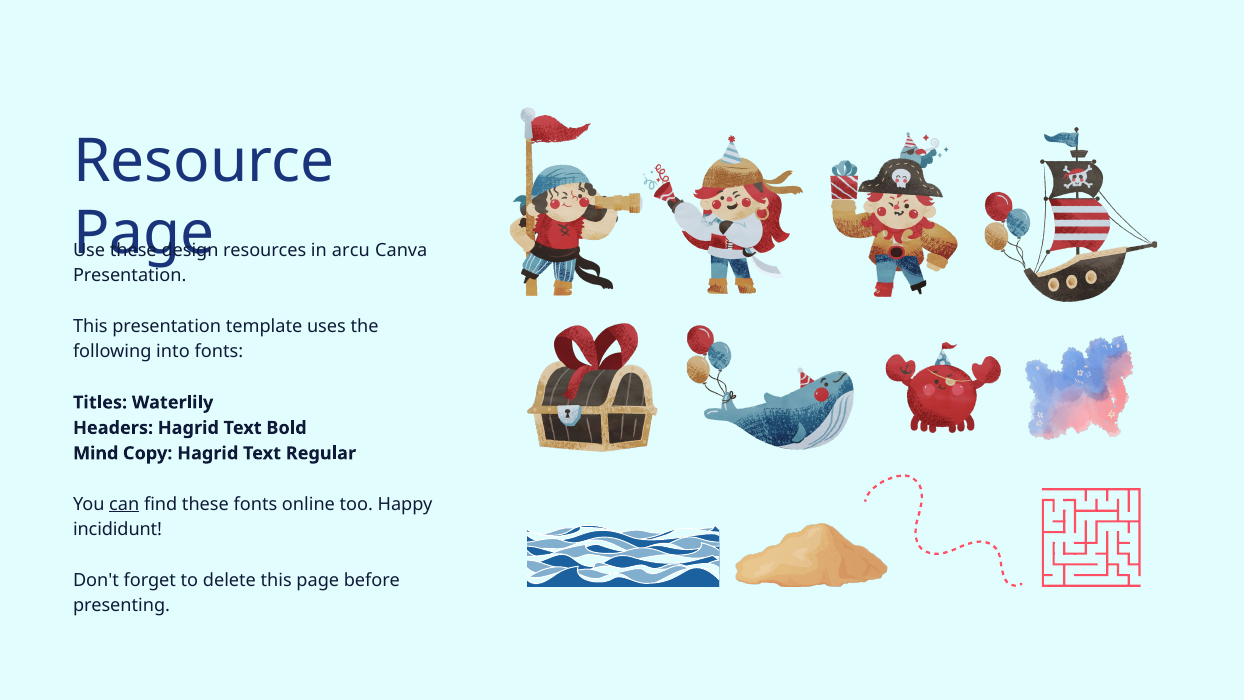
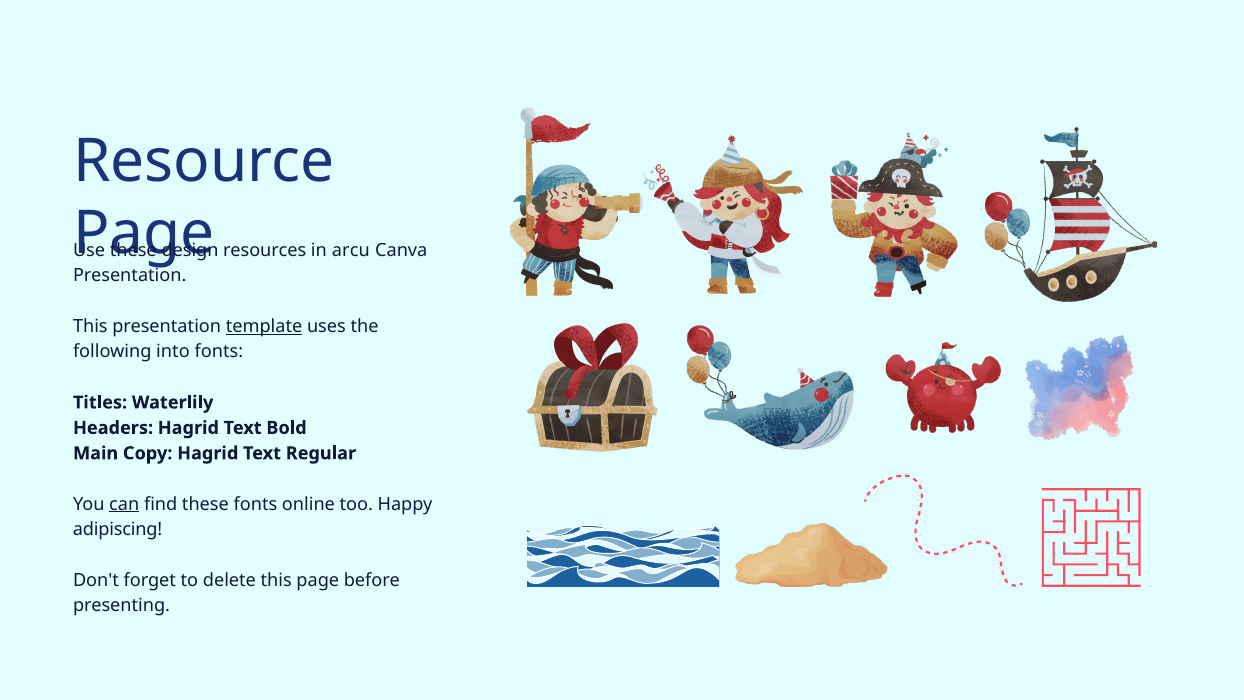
template underline: none -> present (264, 326)
Mind: Mind -> Main (96, 453)
incididunt: incididunt -> adipiscing (118, 529)
